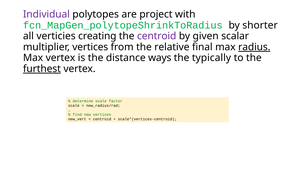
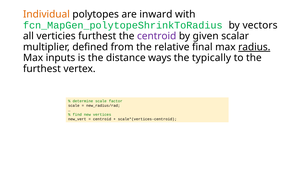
Individual colour: purple -> orange (46, 14)
project: project -> inward (156, 14)
shorter: shorter -> vectors (260, 25)
verticies creating: creating -> furthest (97, 36)
multiplier vertices: vertices -> defined (90, 47)
Max vertex: vertex -> inputs (60, 58)
furthest underline: present -> none (42, 69)
